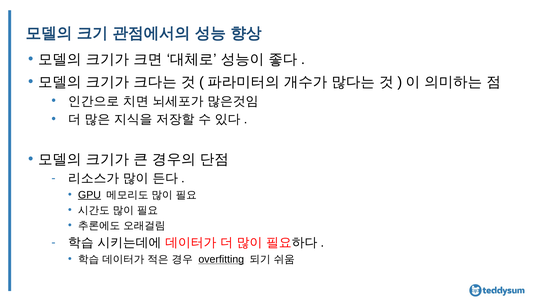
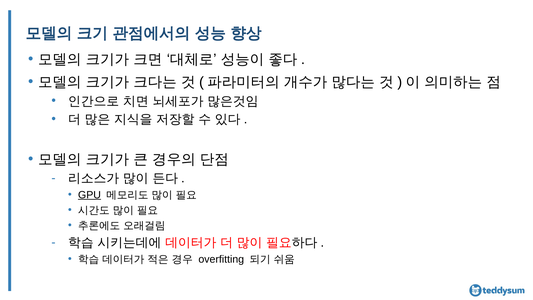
overfitting underline: present -> none (221, 259)
